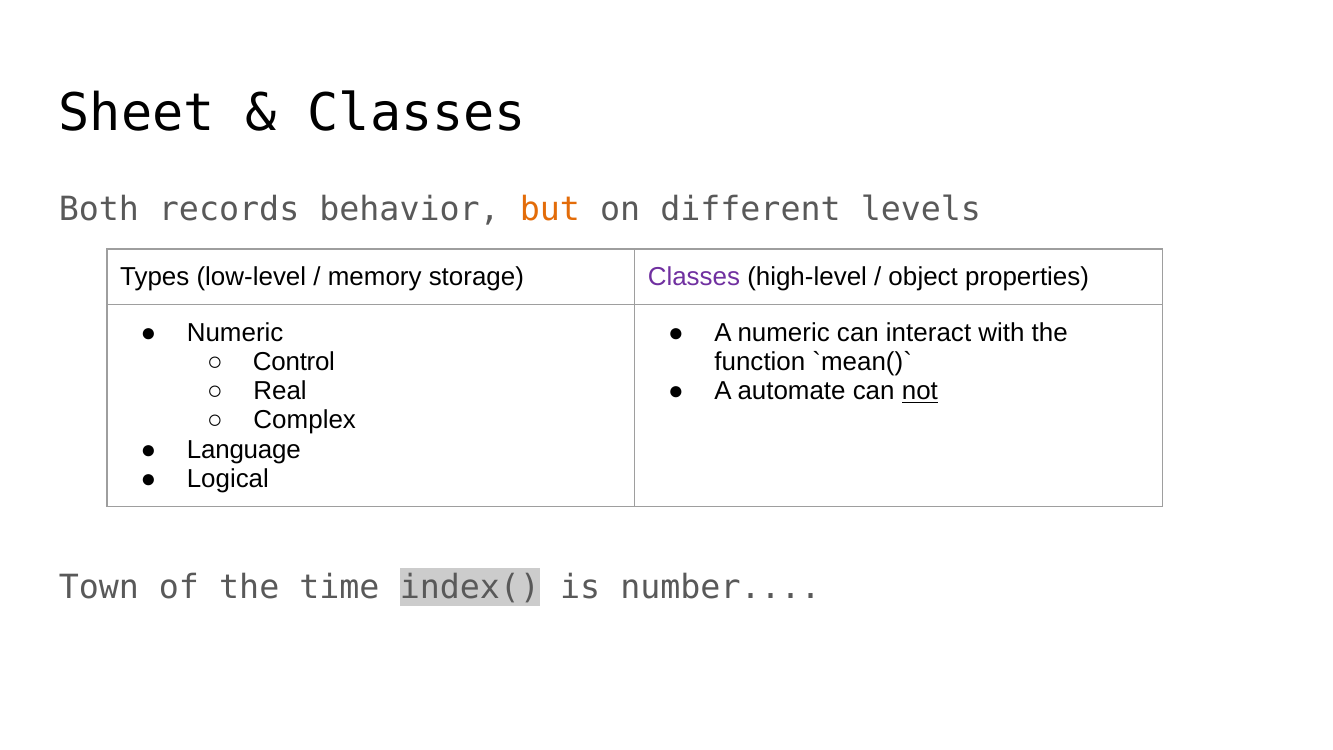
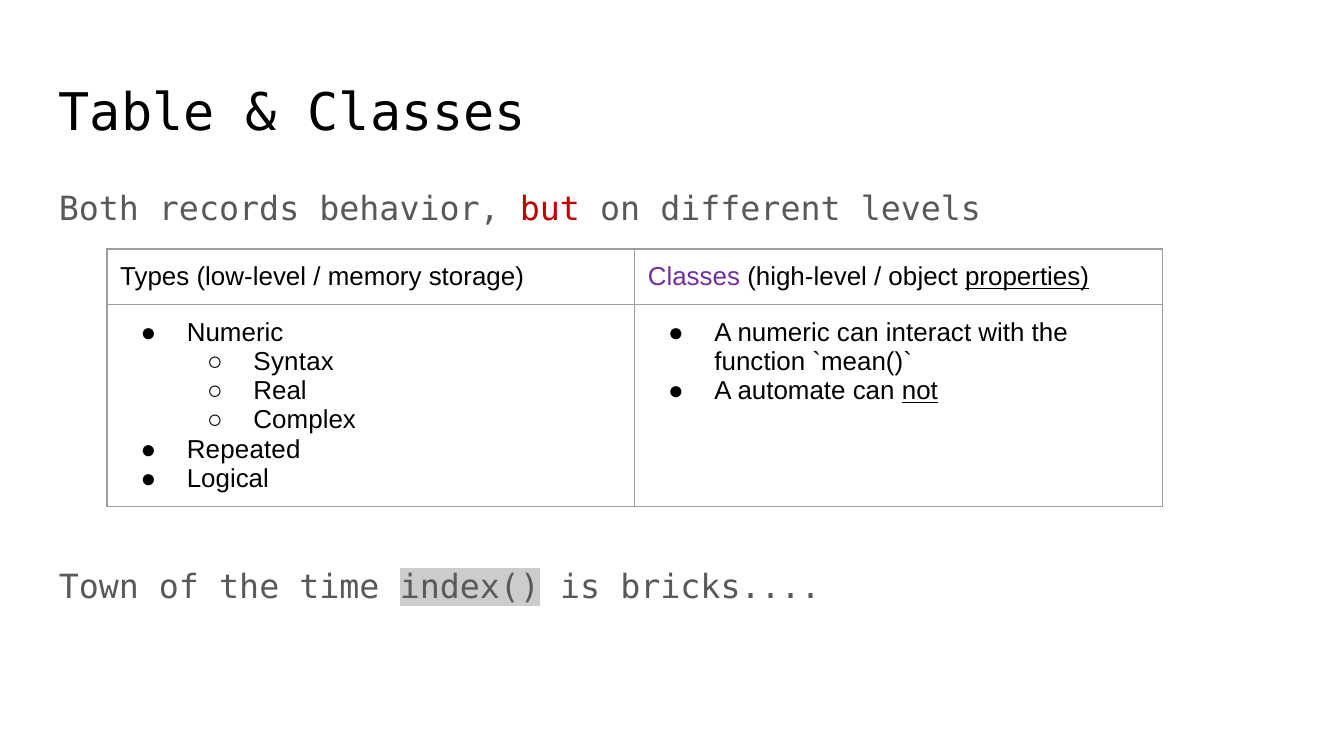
Sheet: Sheet -> Table (137, 113)
but colour: orange -> red (550, 210)
properties underline: none -> present (1027, 277)
Control: Control -> Syntax (294, 362)
Language: Language -> Repeated (244, 449)
number: number -> bricks (721, 587)
